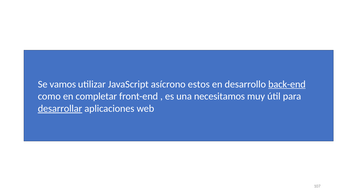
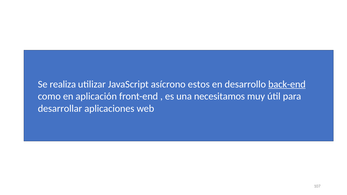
vamos: vamos -> realiza (63, 84)
completar: completar -> aplicación (96, 96)
desarrollar underline: present -> none (60, 109)
